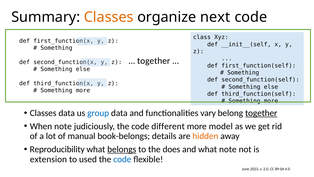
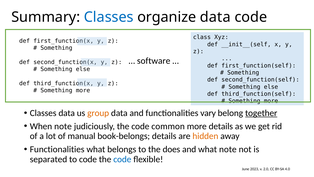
Classes colour: orange -> blue (109, 17)
organize next: next -> data (215, 17)
together: together -> software (154, 61)
group colour: blue -> orange (98, 113)
different: different -> common (168, 126)
more model: model -> details (221, 126)
Reproducibility: Reproducibility -> Functionalities (57, 149)
belongs underline: present -> none (122, 149)
extension: extension -> separated (48, 159)
to used: used -> code (88, 159)
